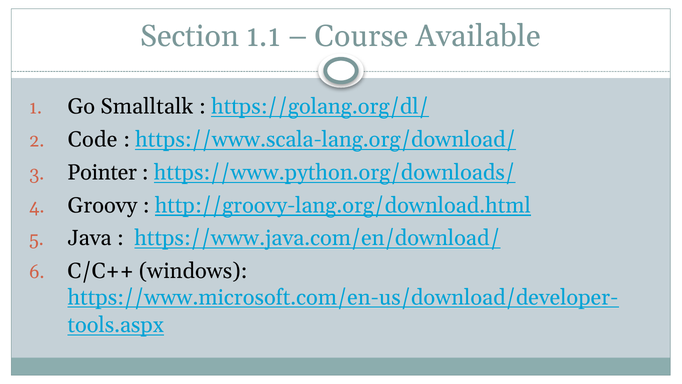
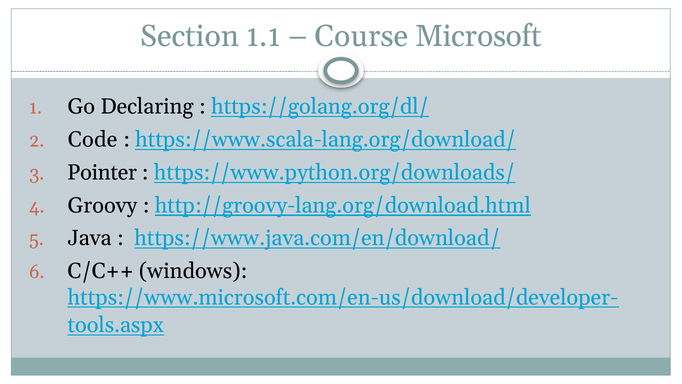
Available: Available -> Microsoft (479, 36)
Smalltalk: Smalltalk -> Declaring (147, 107)
